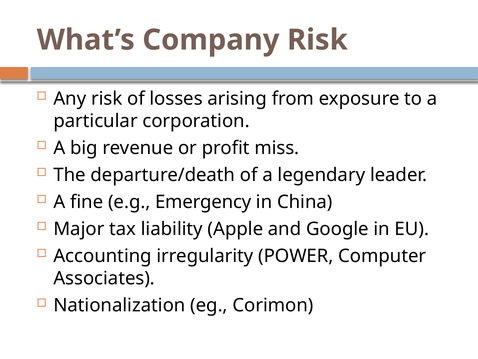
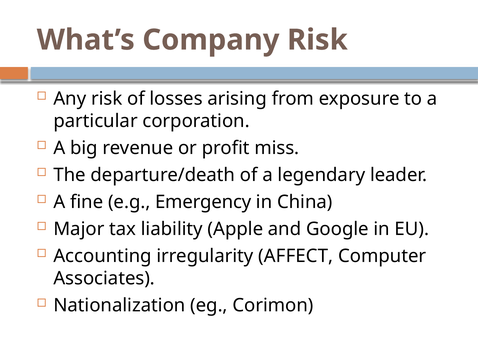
POWER: POWER -> AFFECT (296, 256)
